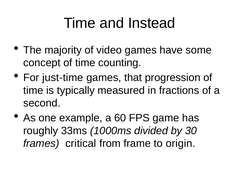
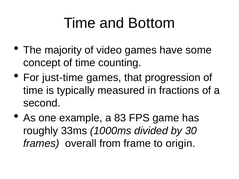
Instead: Instead -> Bottom (152, 23)
60: 60 -> 83 (120, 118)
critical: critical -> overall (81, 144)
